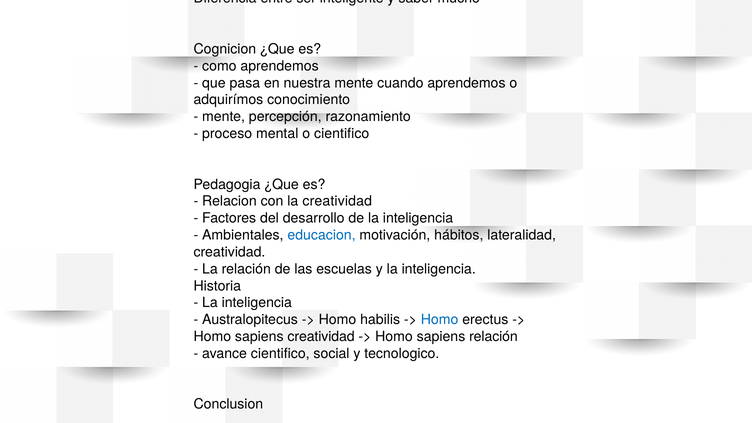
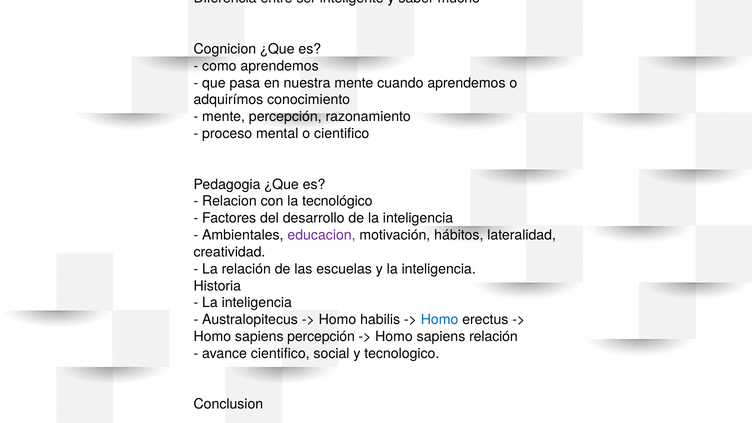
la creatividad: creatividad -> tecnológico (337, 201)
educacion colour: blue -> purple (322, 235)
sapiens creatividad: creatividad -> percepción (321, 337)
